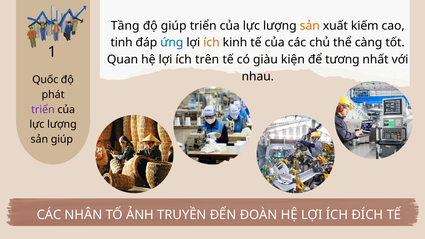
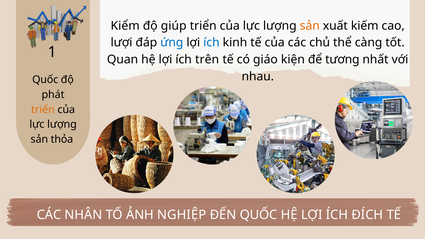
Tầng: Tầng -> Kiểm (125, 26)
tinh: tinh -> lượi (122, 43)
ích colour: orange -> blue (211, 43)
giàu: giàu -> giáo (265, 59)
triển colour: purple -> orange (43, 110)
sản giúp: giúp -> thỏa (62, 139)
TRUYỀN: TRUYỀN -> NGHIỆP (182, 215)
ĐẾN ĐOÀN: ĐOÀN -> QUỐC (259, 215)
